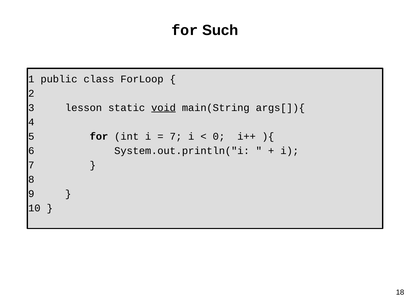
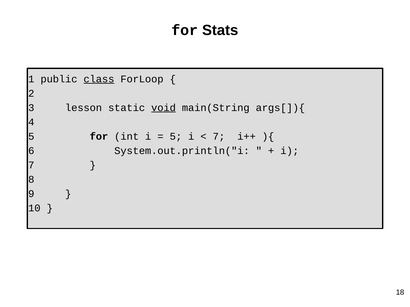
Such: Such -> Stats (220, 30)
class underline: none -> present (99, 79)
7: 7 -> 5 (176, 137)
0: 0 -> 7 (219, 137)
